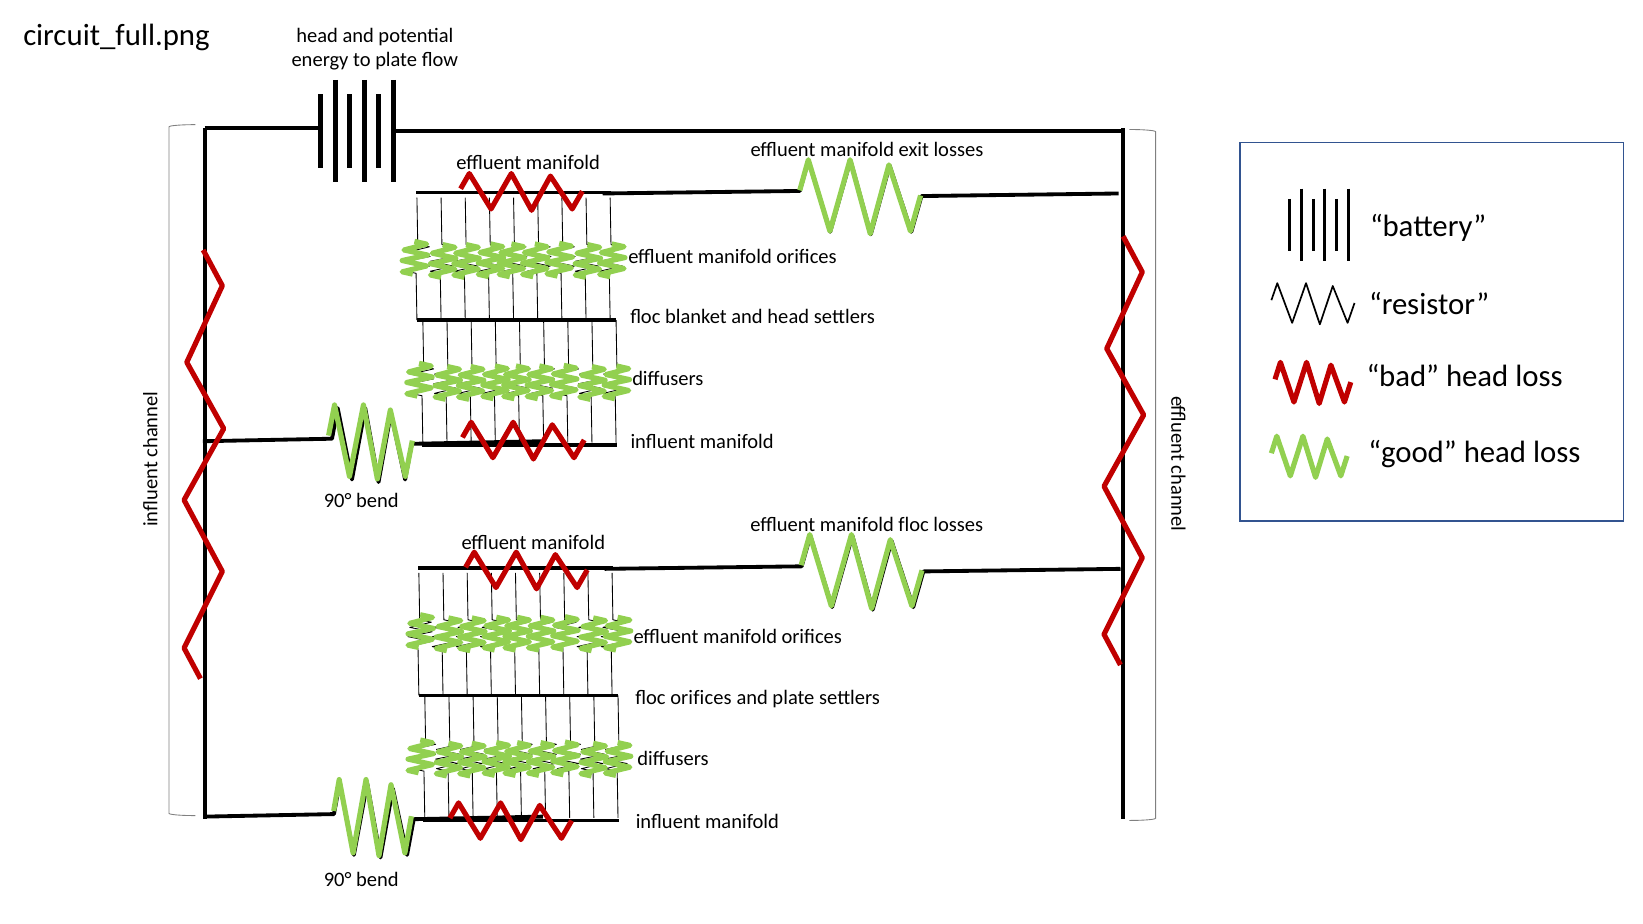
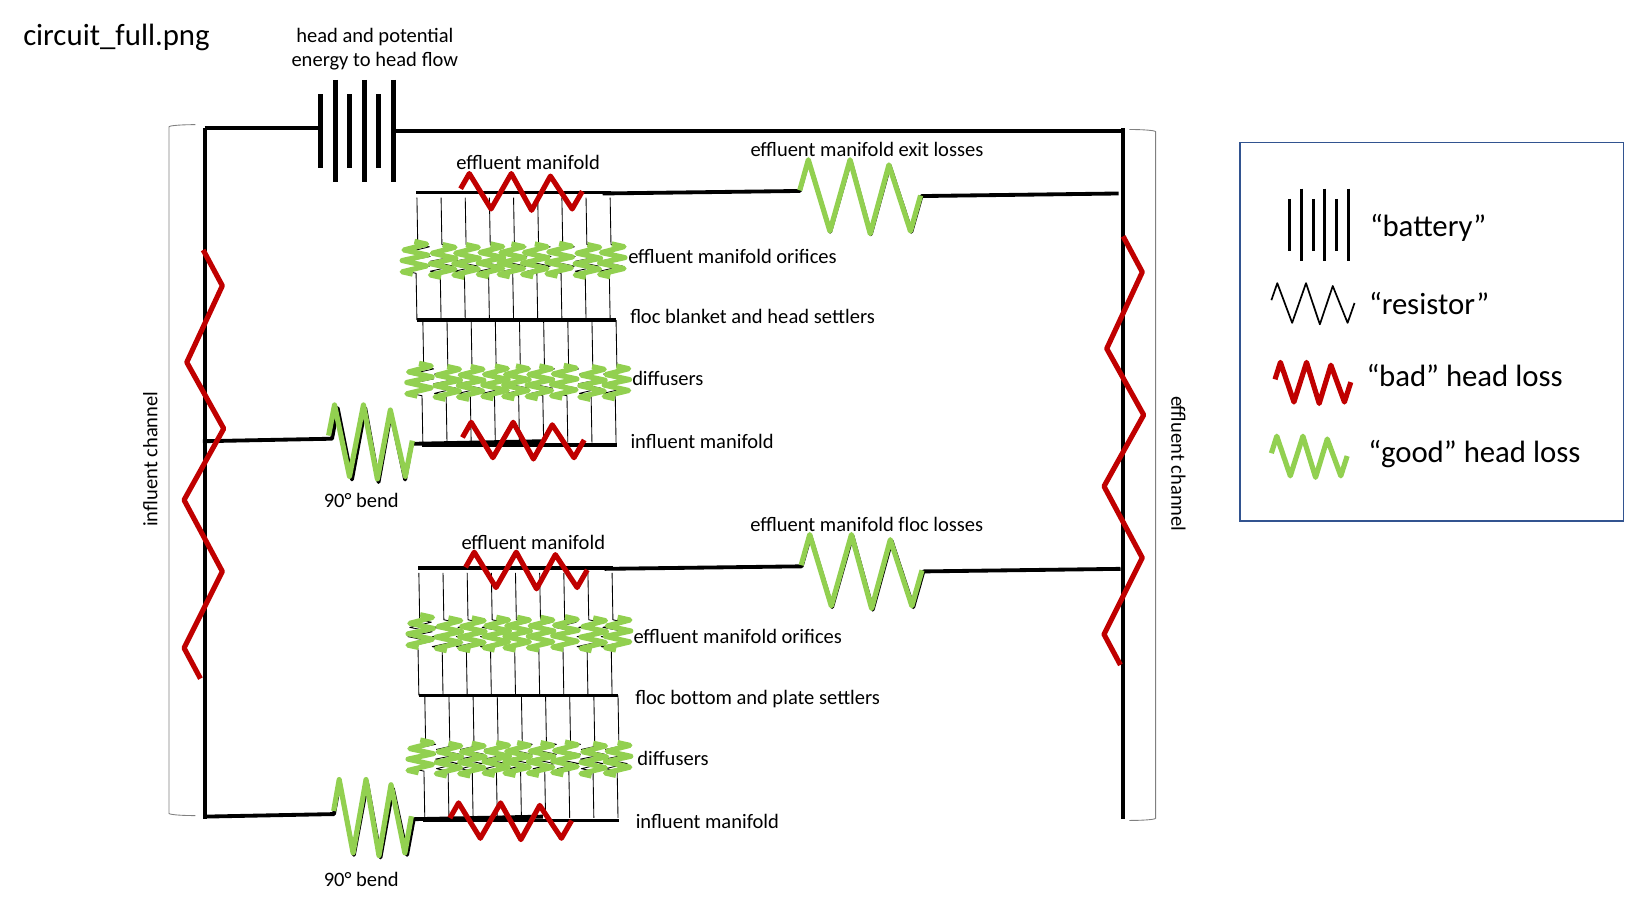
to plate: plate -> head (396, 60)
floc orifices: orifices -> bottom (701, 697)
